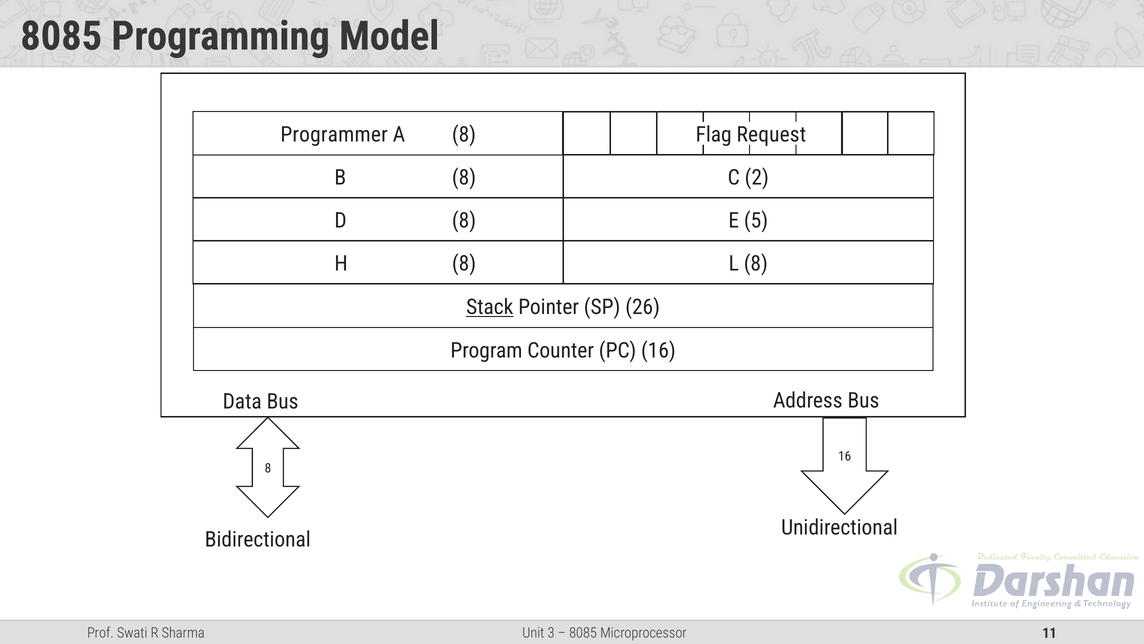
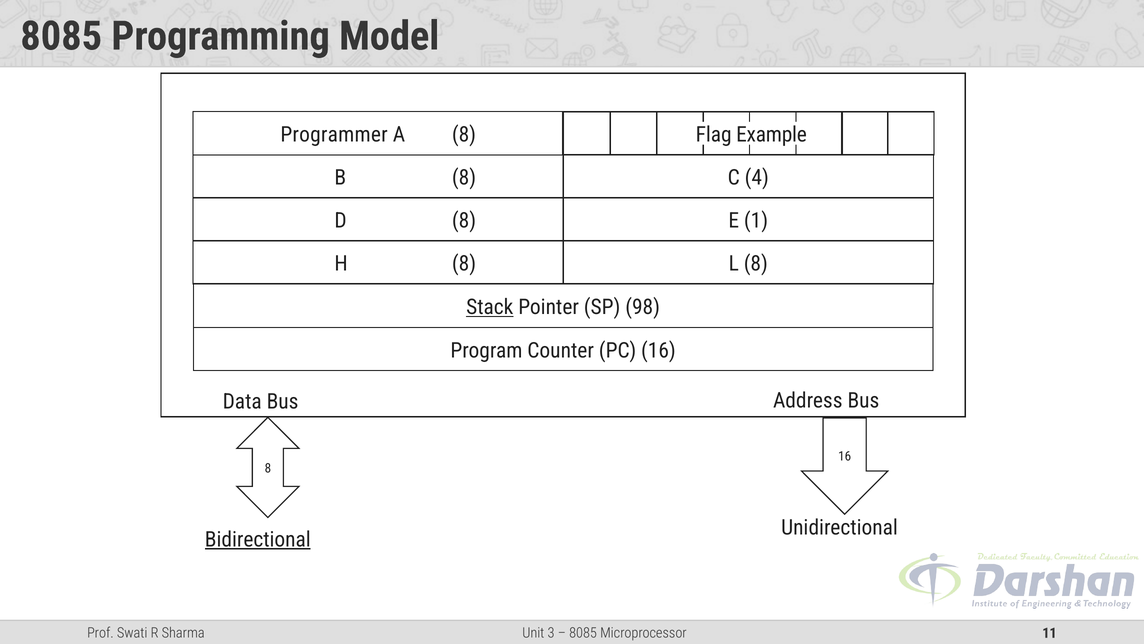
Request: Request -> Example (772, 135)
2: 2 -> 4 (757, 178)
5: 5 -> 1 (756, 221)
26: 26 -> 98 (643, 307)
Bidirectional underline: none -> present (258, 539)
